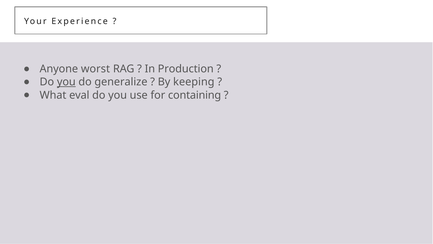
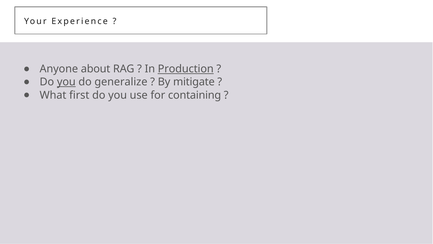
worst: worst -> about (96, 69)
Production underline: none -> present (186, 69)
keeping: keeping -> mitigate (194, 82)
eval: eval -> first (79, 95)
